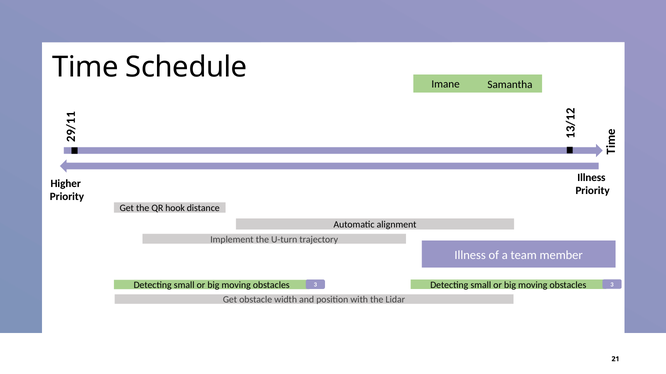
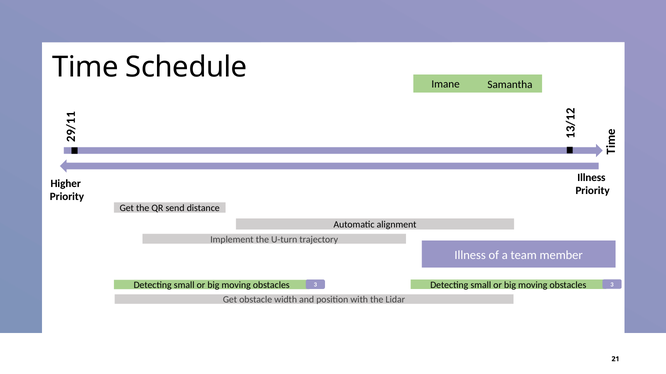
hook: hook -> send (175, 208)
